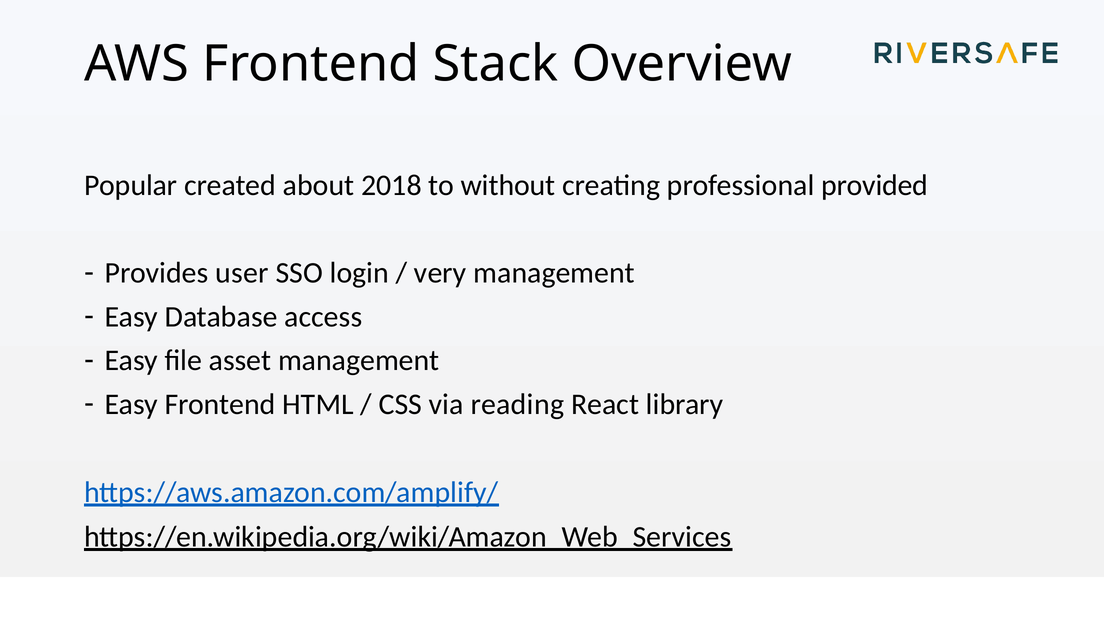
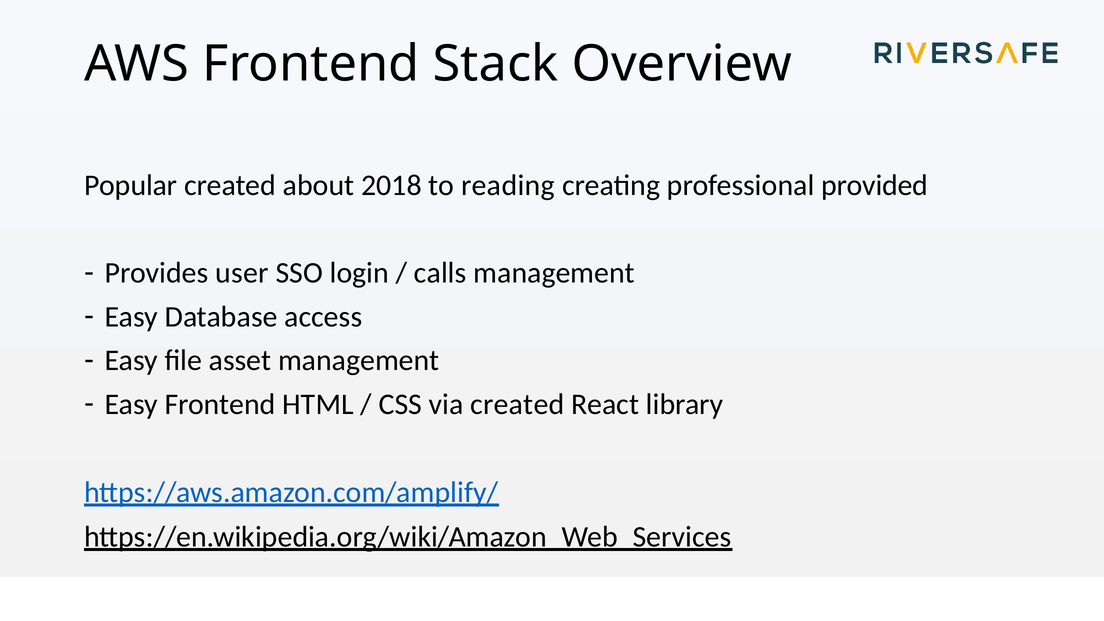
without: without -> reading (508, 185)
very: very -> calls (440, 273)
via reading: reading -> created (517, 404)
